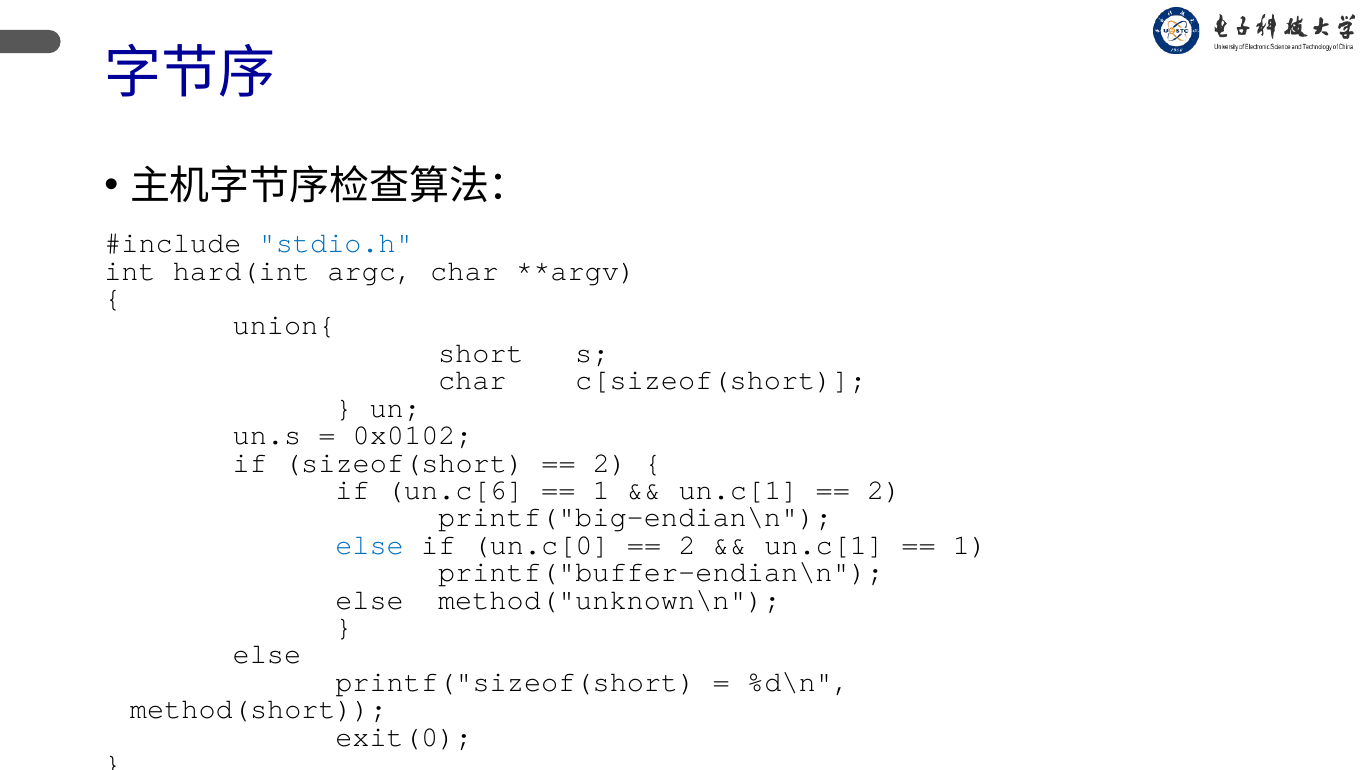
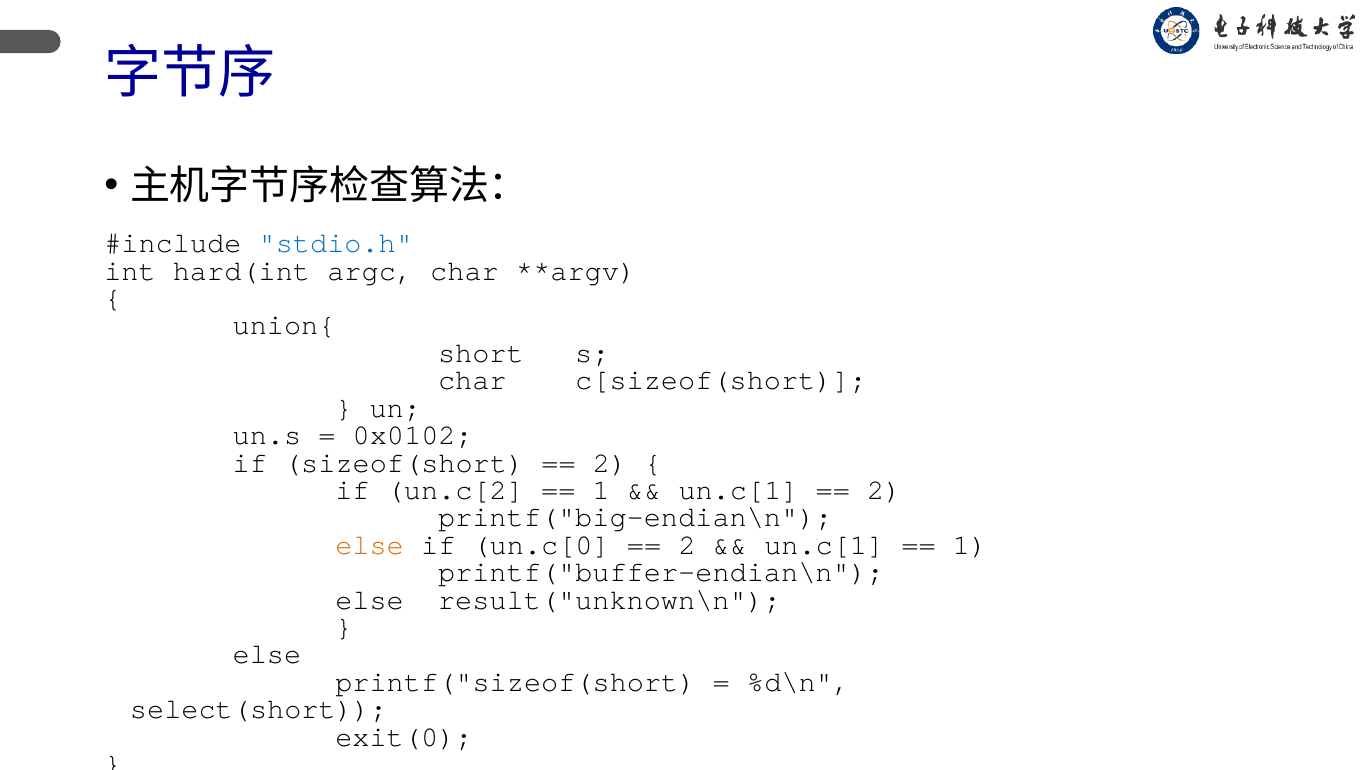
un.c[6: un.c[6 -> un.c[2 (455, 490)
else colour: blue -> orange (370, 545)
method("unknown\n: method("unknown\n -> result("unknown\n (610, 600)
method(short: method(short -> select(short (259, 709)
